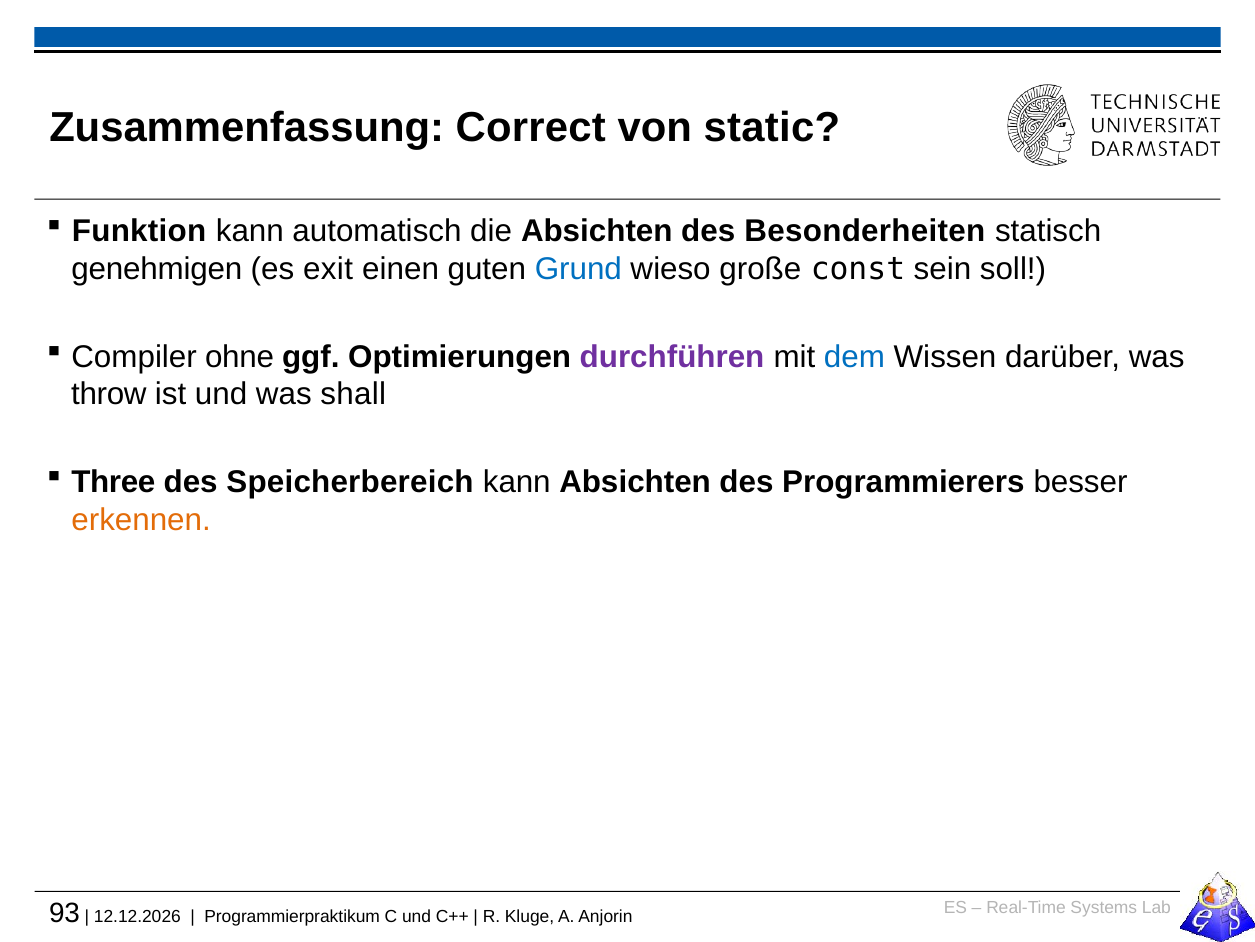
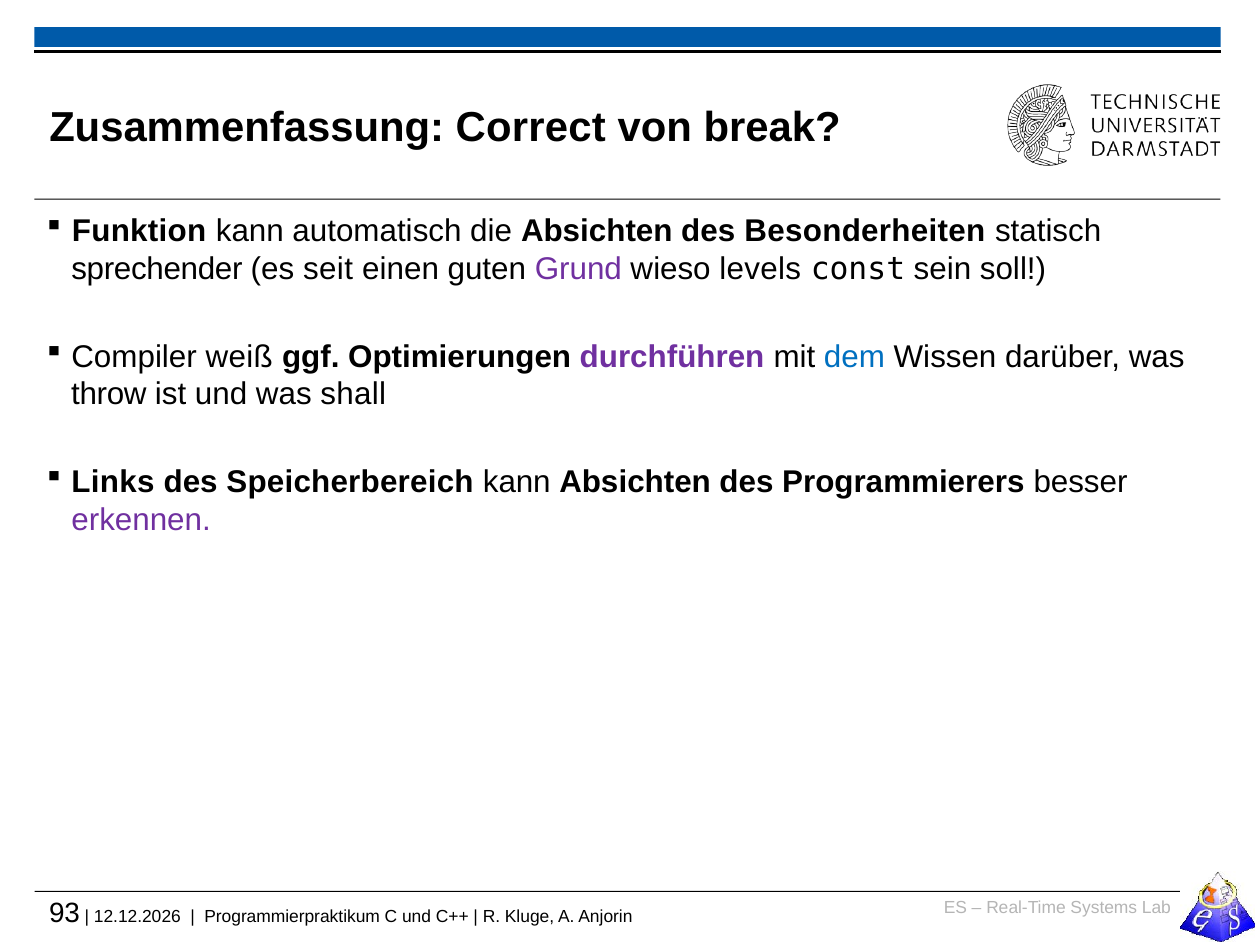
static: static -> break (772, 128)
genehmigen: genehmigen -> sprechender (157, 269)
exit: exit -> seit (328, 269)
Grund colour: blue -> purple (578, 269)
große: große -> levels (760, 269)
ohne: ohne -> weiß (239, 357)
Three: Three -> Links (113, 482)
erkennen colour: orange -> purple (141, 520)
